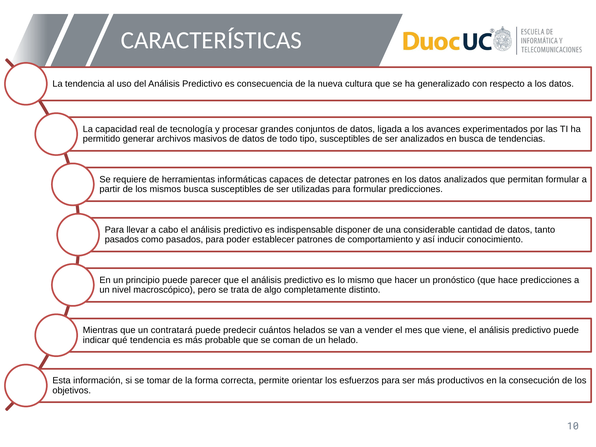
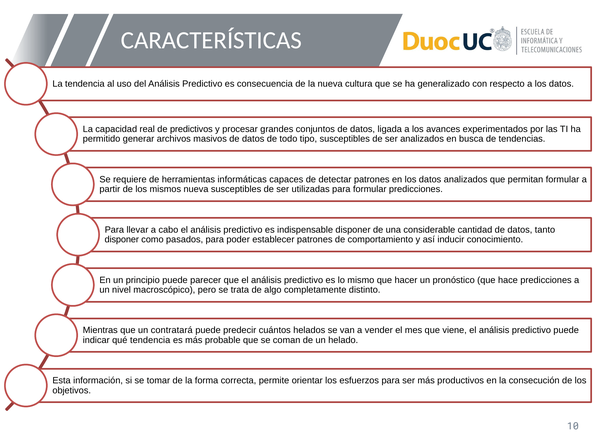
tecnología: tecnología -> predictivos (191, 129)
mismos busca: busca -> nueva (196, 189)
pasados: pasados -> disponer (122, 240)
